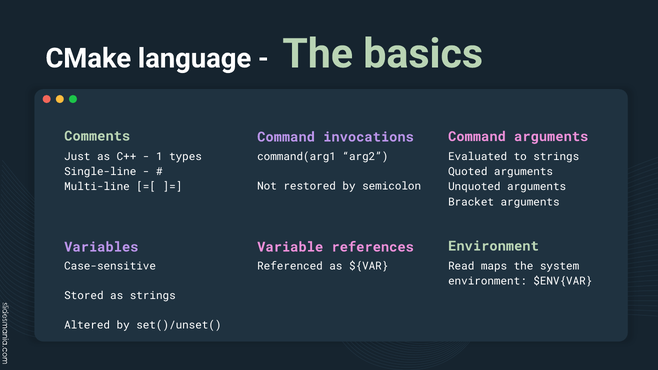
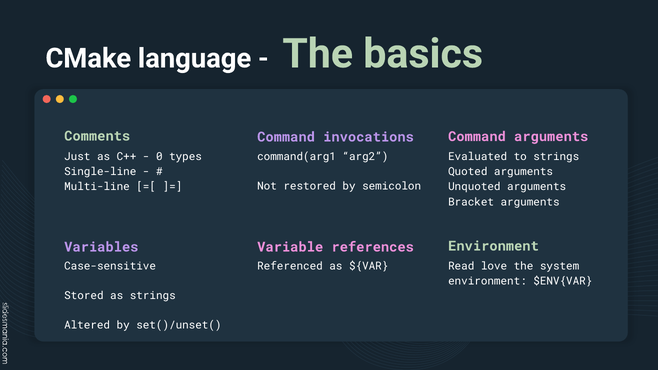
1: 1 -> 0 (159, 157)
maps: maps -> love (494, 266)
